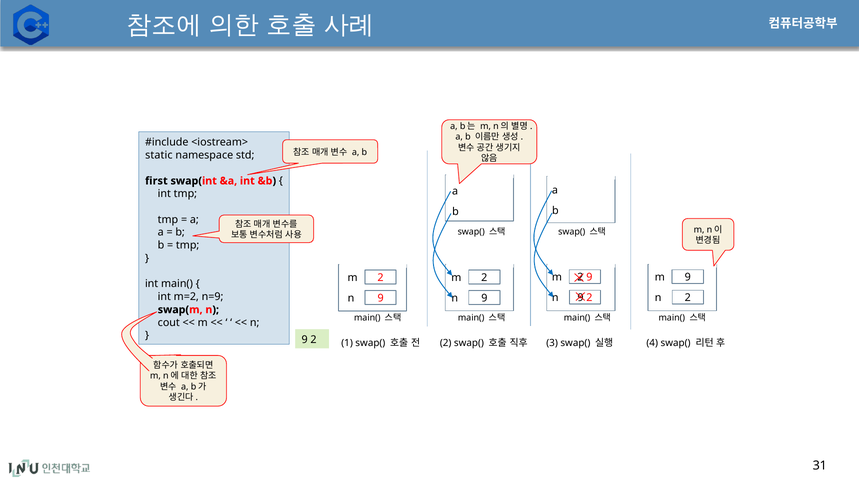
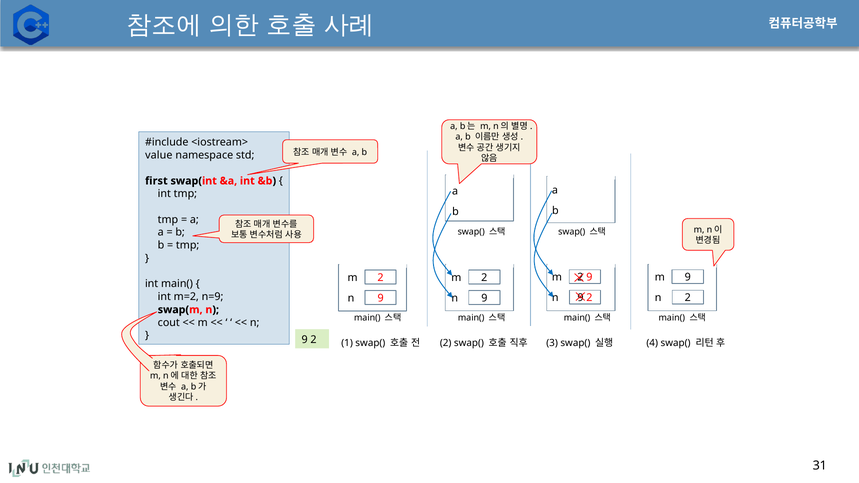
static: static -> value (159, 155)
